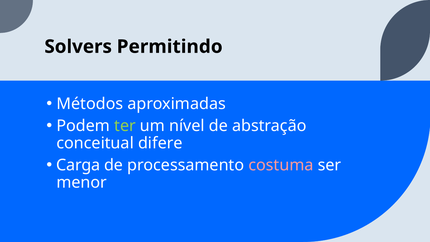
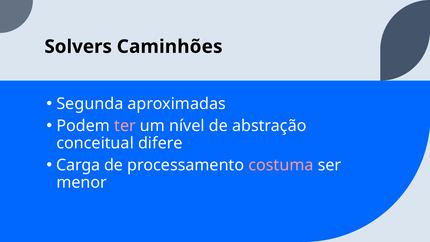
Permitindo: Permitindo -> Caminhões (170, 47)
Métodos: Métodos -> Segunda (90, 104)
ter colour: light green -> pink (125, 126)
